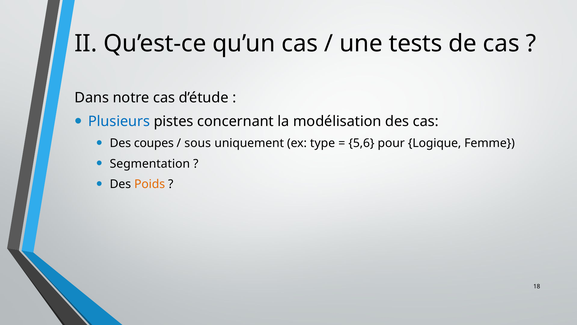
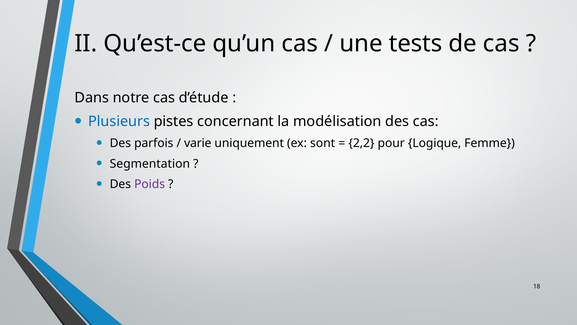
coupes: coupes -> parfois (154, 143)
sous: sous -> varie (198, 143)
type: type -> sont (323, 143)
5,6: 5,6 -> 2,2 (361, 143)
Poids colour: orange -> purple (150, 184)
